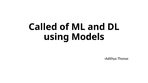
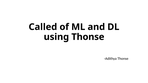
using Models: Models -> Thonse (88, 37)
